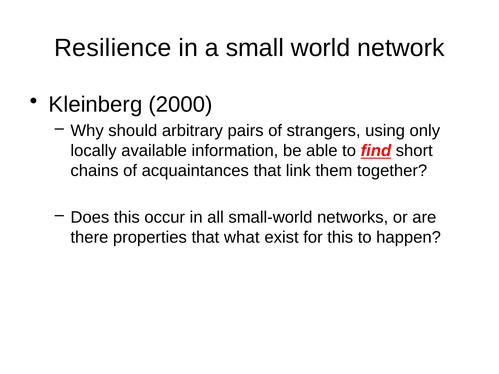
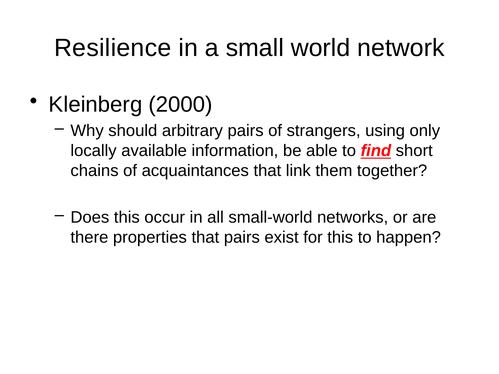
that what: what -> pairs (242, 237)
